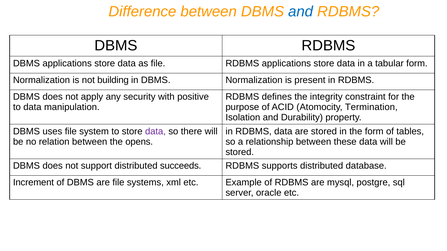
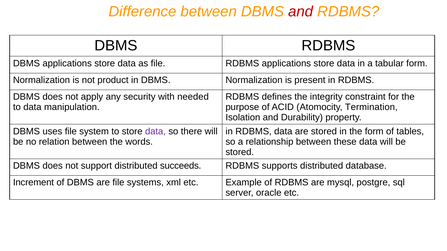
and colour: blue -> red (301, 12)
building: building -> product (113, 80)
positive: positive -> needed (193, 97)
opens: opens -> words (139, 142)
